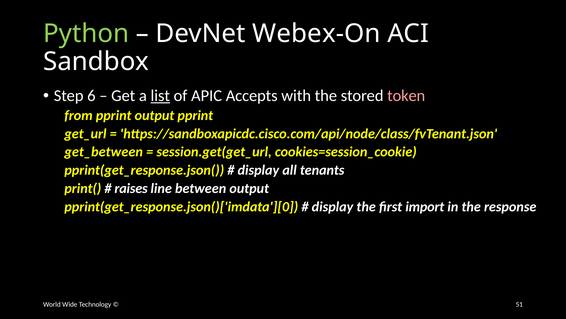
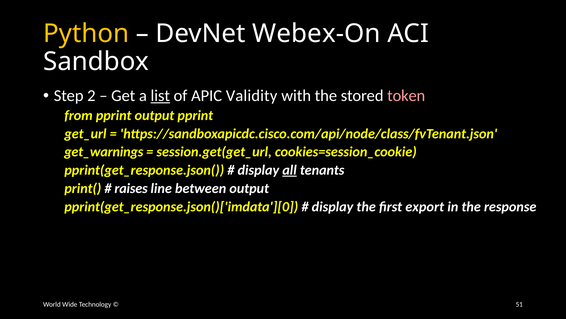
Python colour: light green -> yellow (86, 34)
6: 6 -> 2 (91, 96)
Accepts: Accepts -> Validity (252, 96)
get_between: get_between -> get_warnings (104, 152)
all underline: none -> present (290, 170)
import: import -> export (425, 206)
